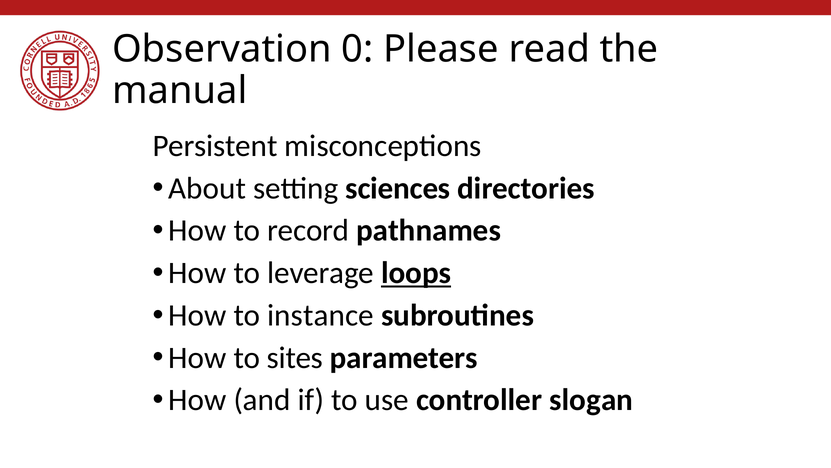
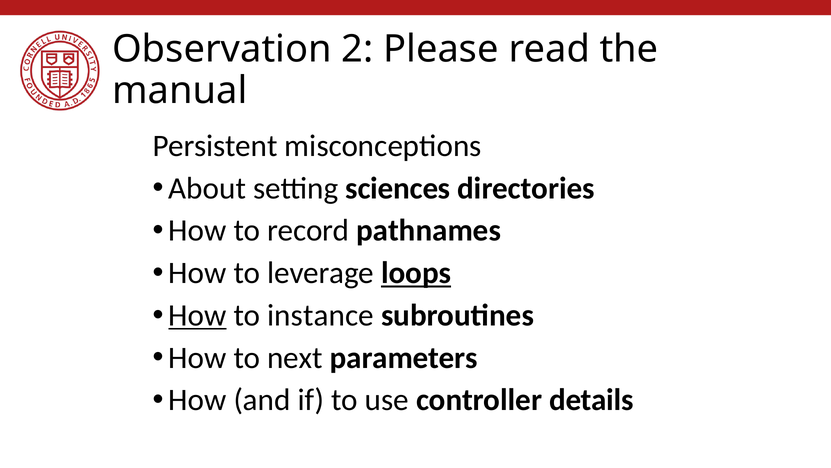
0: 0 -> 2 (357, 49)
How underline: none -> present (197, 315)
sites: sites -> next (295, 357)
slogan: slogan -> details (591, 400)
